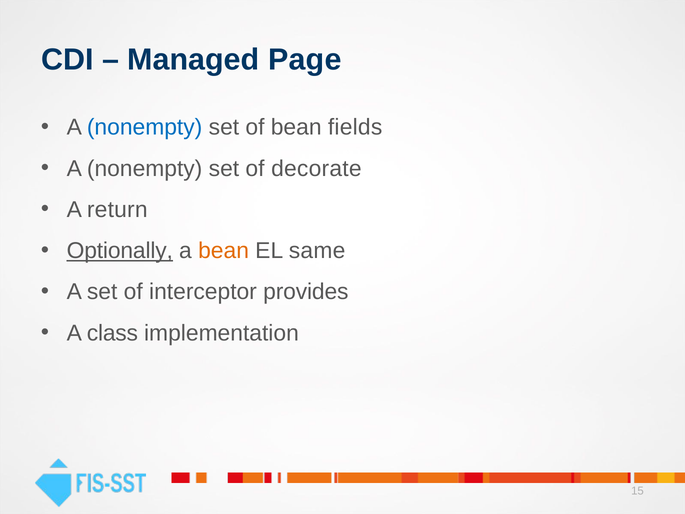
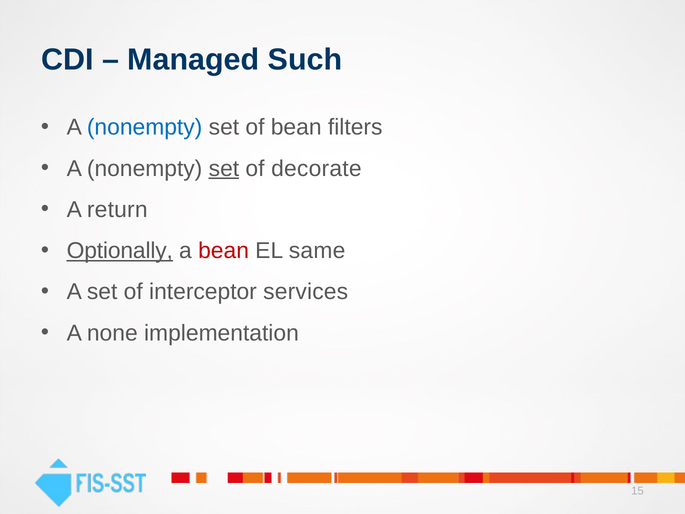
Page: Page -> Such (305, 60)
fields: fields -> filters (355, 127)
set underline: none -> present (224, 168)
bean colour: orange -> red (224, 251)
provides: provides -> services (306, 292)
class: class -> none (112, 333)
